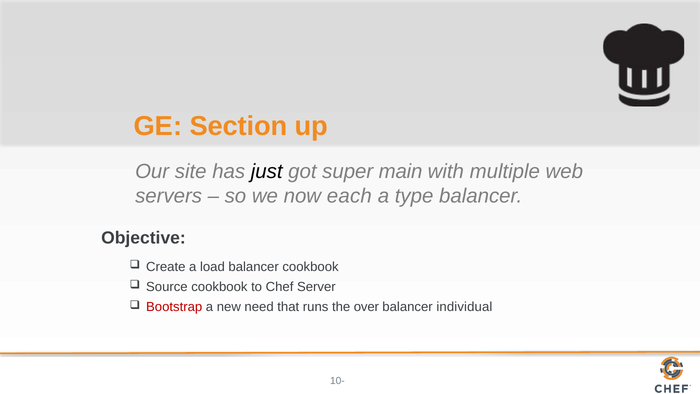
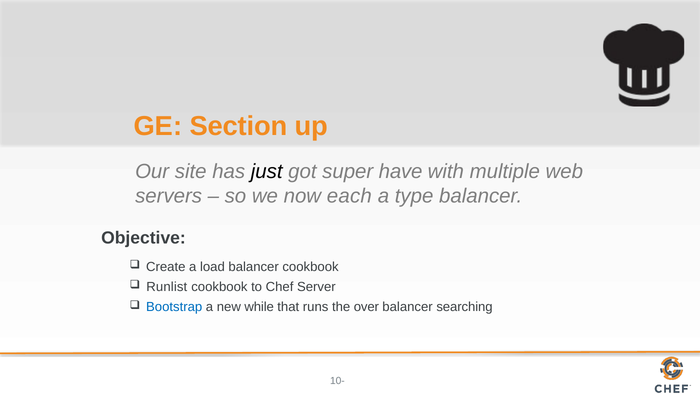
main: main -> have (401, 171)
Source: Source -> Runlist (167, 287)
Bootstrap colour: red -> blue (174, 307)
need: need -> while (259, 307)
individual: individual -> searching (465, 307)
